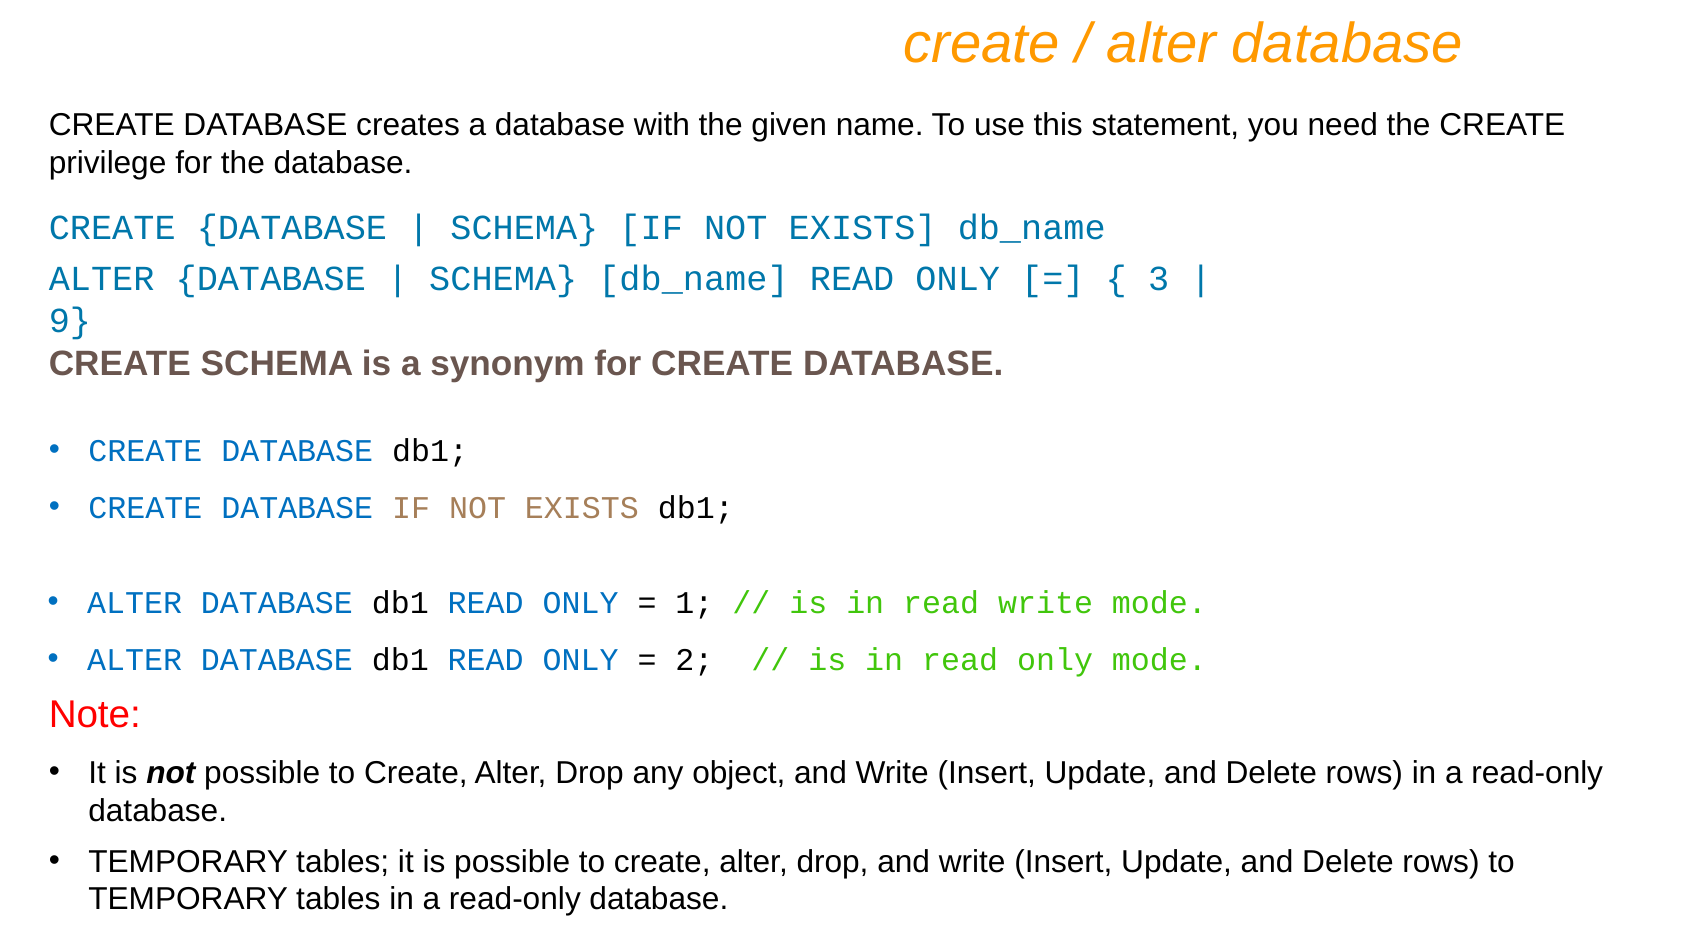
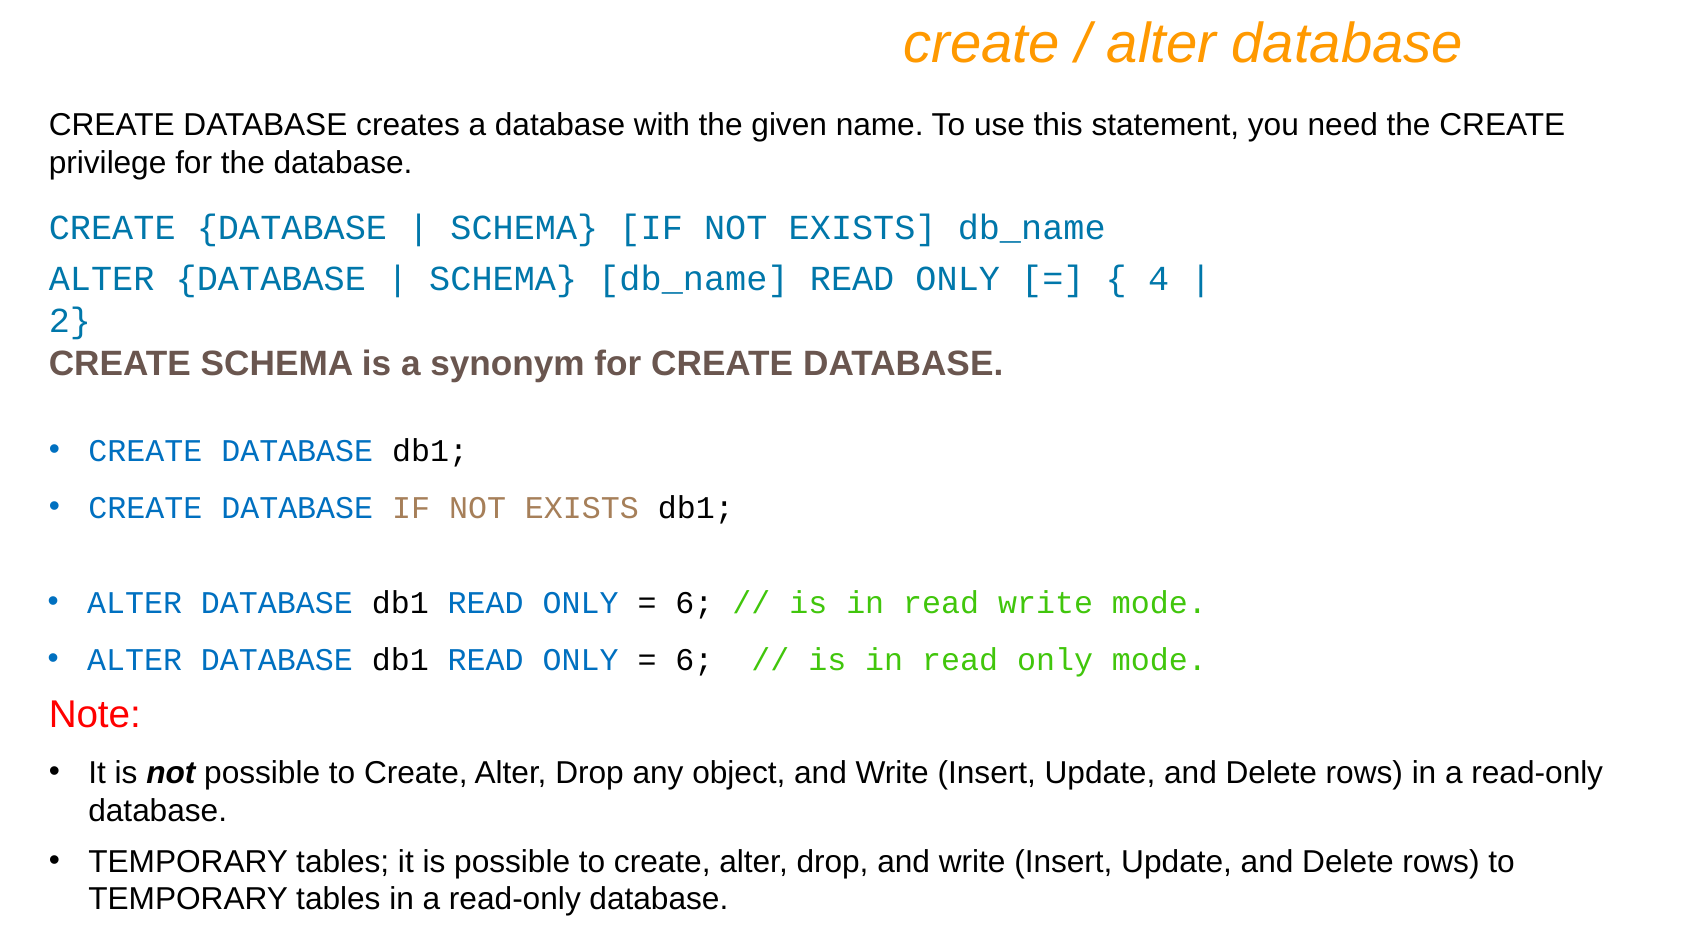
3: 3 -> 4 (1159, 279)
9: 9 -> 2 (70, 321)
1: 1 -> 6 (694, 603)
2: 2 -> 6 (694, 660)
